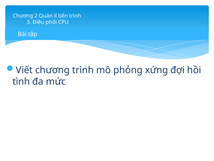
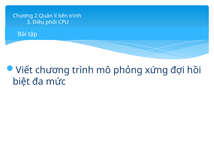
tình: tình -> biệt (21, 81)
